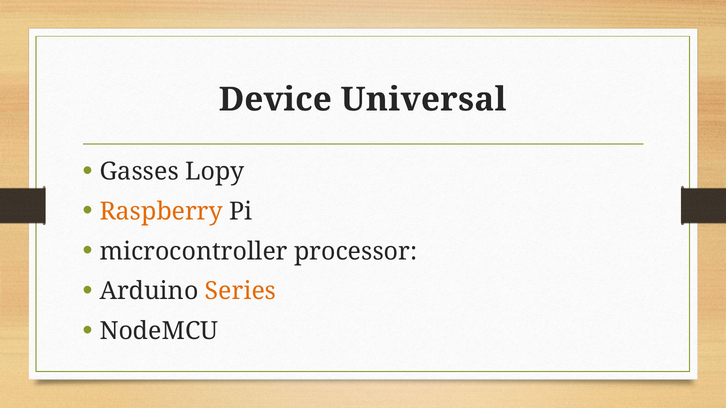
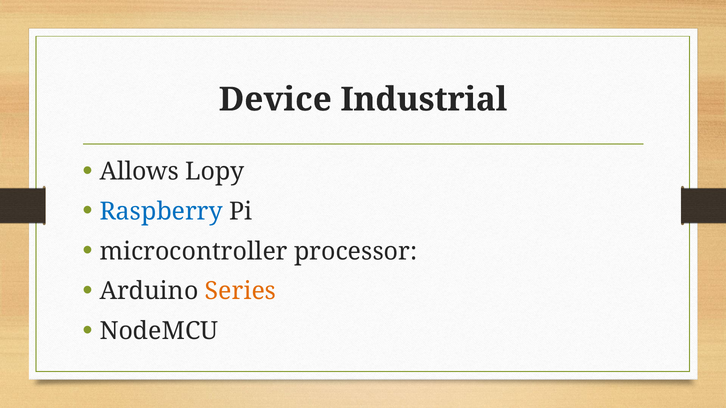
Universal: Universal -> Industrial (424, 100)
Gasses: Gasses -> Allows (139, 172)
Raspberry colour: orange -> blue (161, 212)
